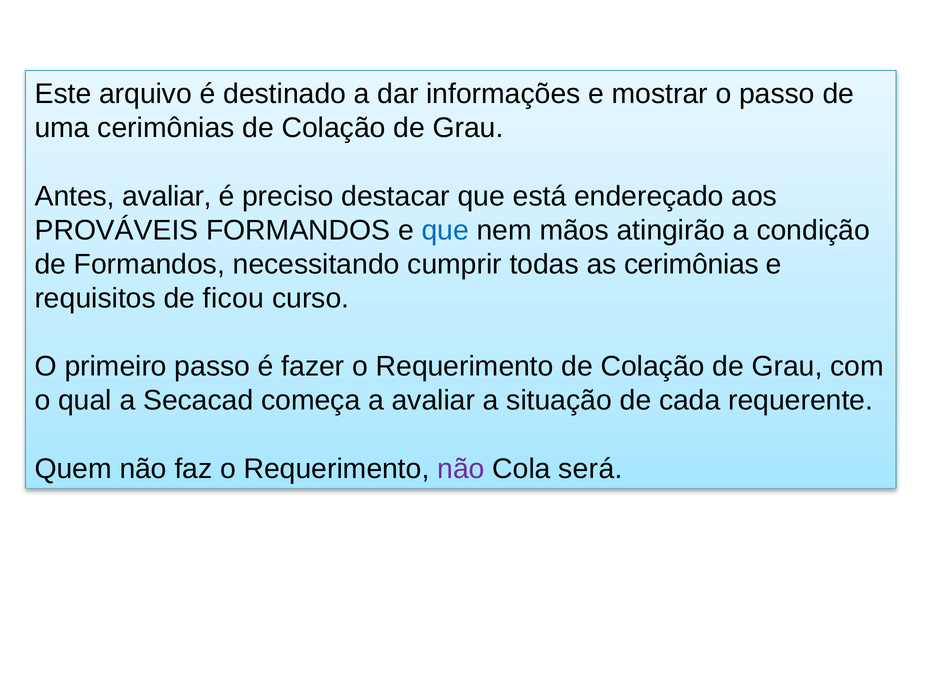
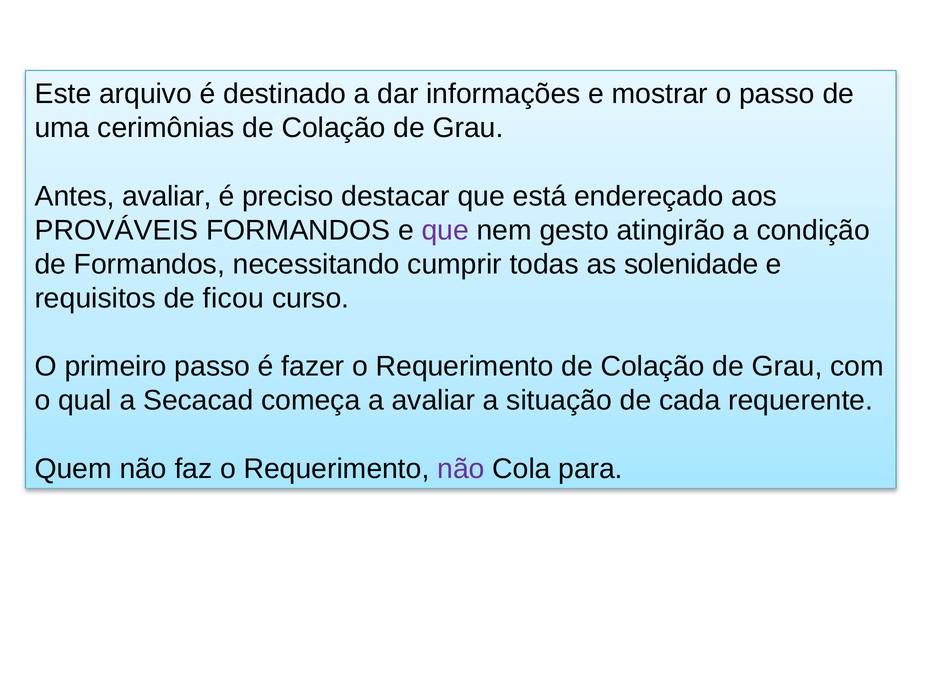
que colour: blue -> purple (445, 230)
mãos: mãos -> gesto (574, 230)
as cerimônias: cerimônias -> solenidade (691, 264)
será: será -> para (591, 468)
